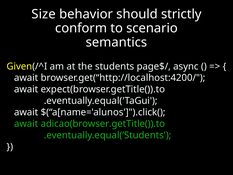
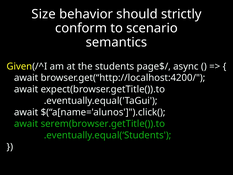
adicao(browser.getTitle()).to: adicao(browser.getTitle()).to -> serem(browser.getTitle()).to (103, 124)
